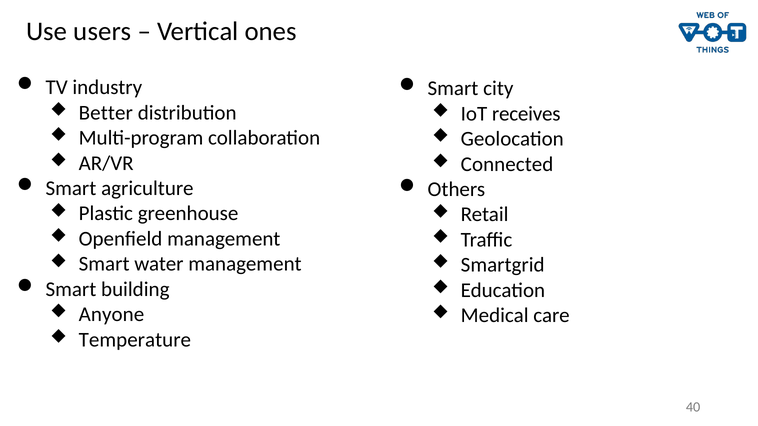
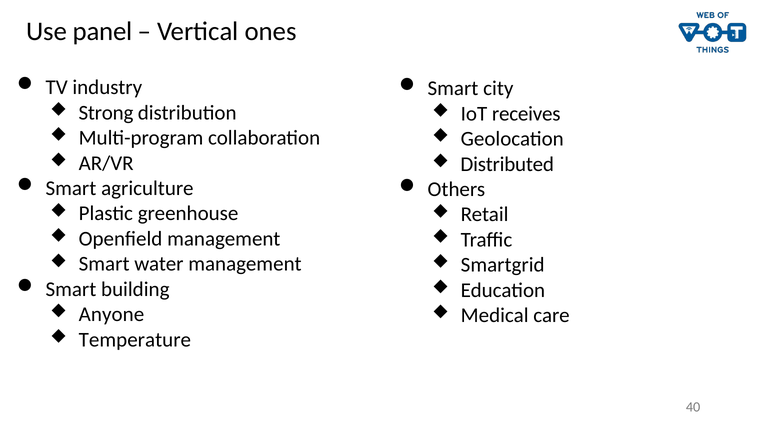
users: users -> panel (103, 32)
Better: Better -> Strong (106, 113)
Connected: Connected -> Distributed (507, 164)
